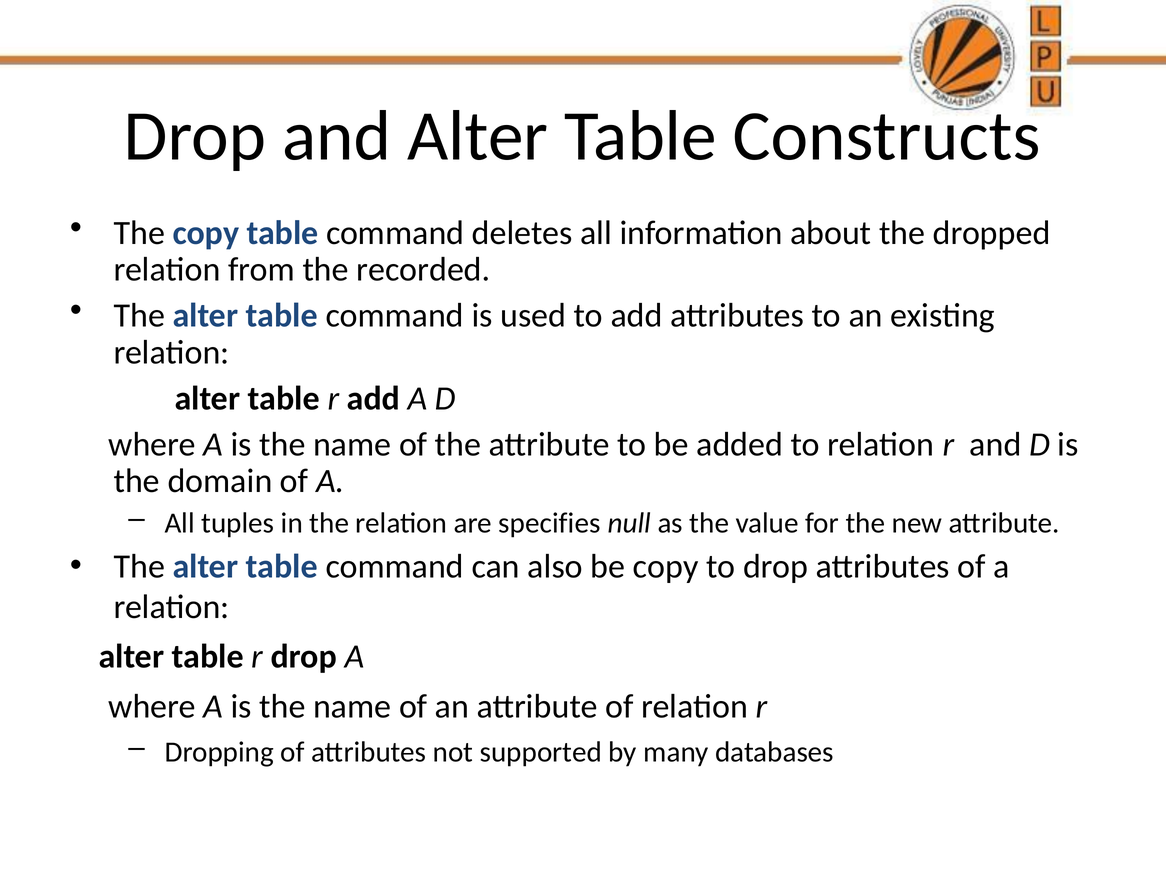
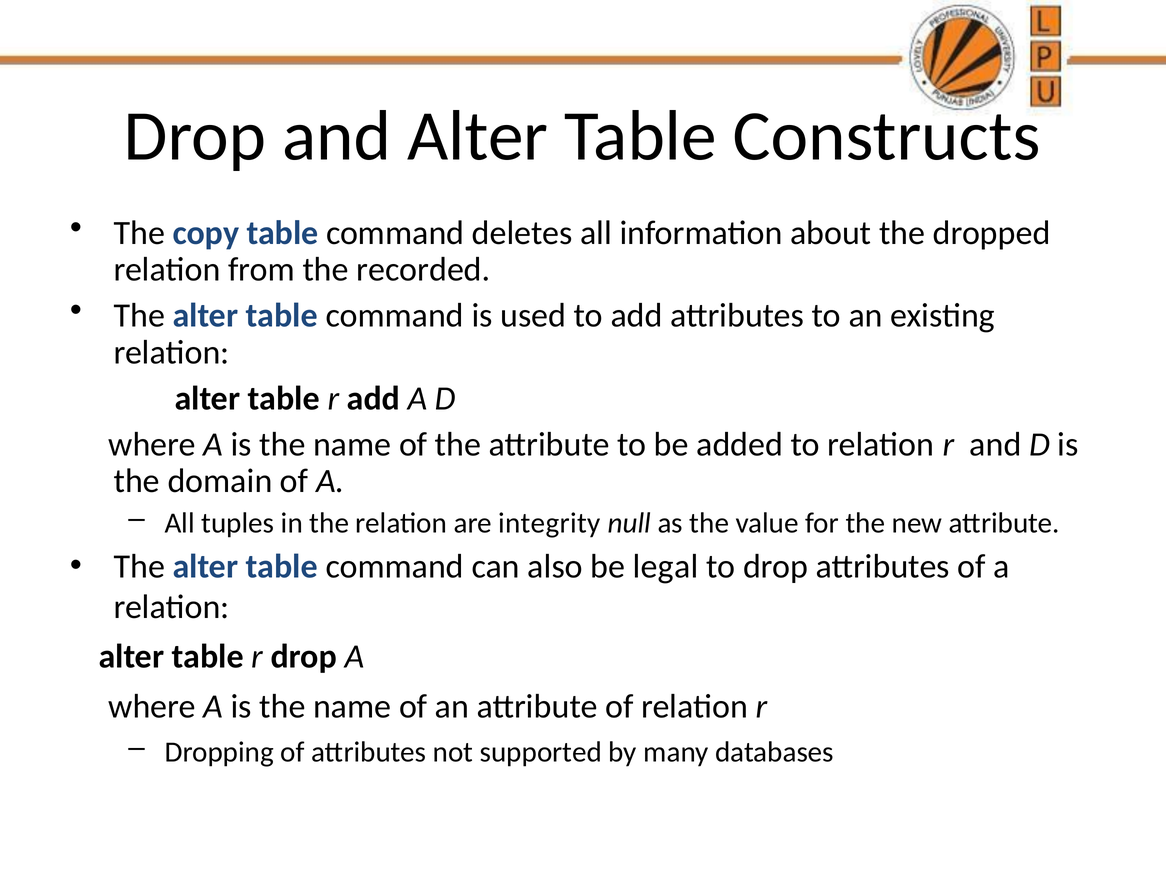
specifies: specifies -> integrity (549, 523)
be copy: copy -> legal (666, 566)
